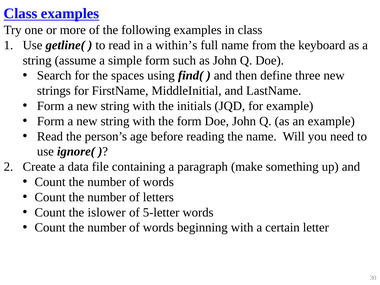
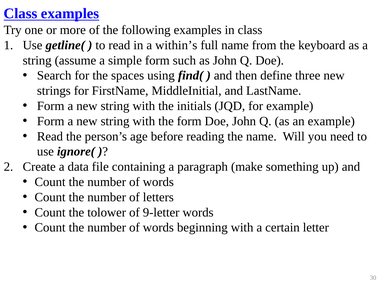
islower: islower -> tolower (107, 212)
5-letter: 5-letter -> 9-letter (161, 212)
